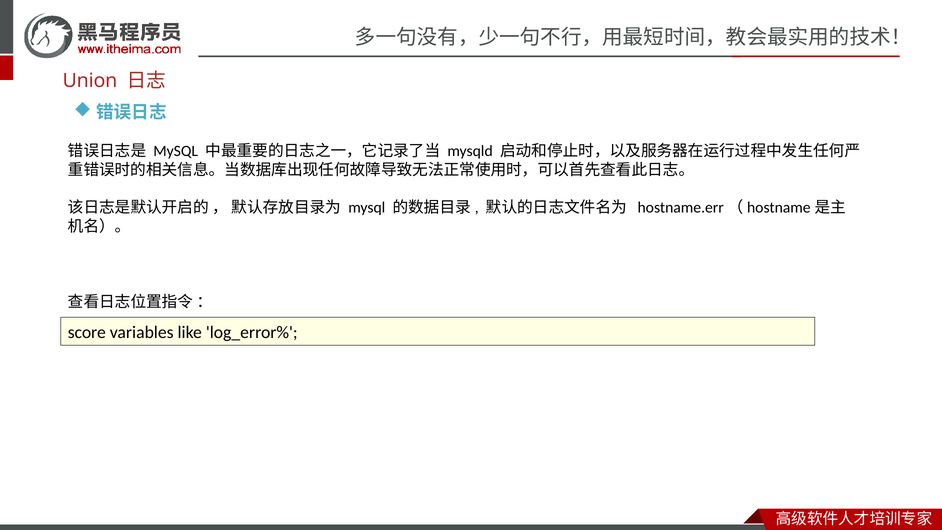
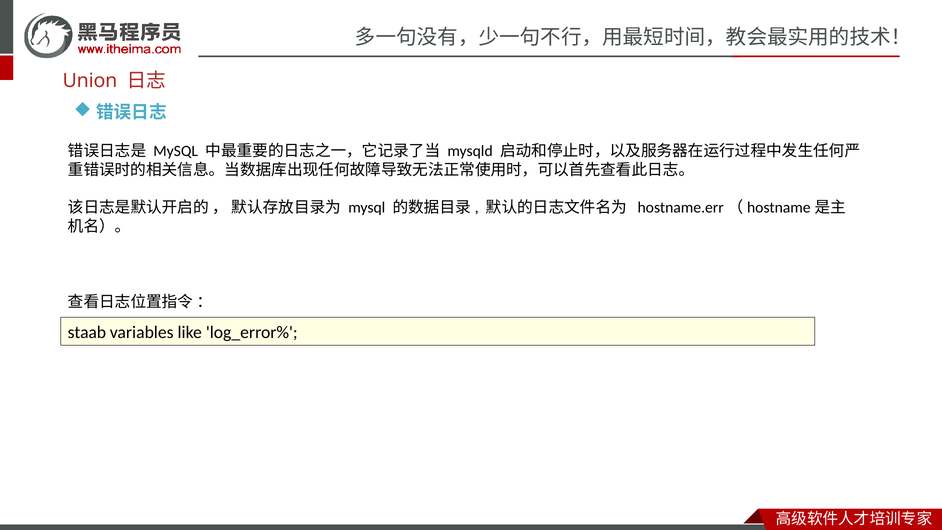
score: score -> staab (87, 332)
